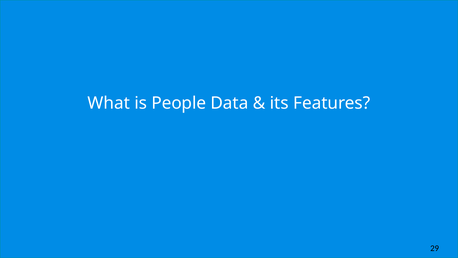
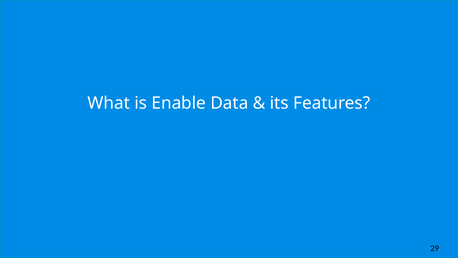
People: People -> Enable (179, 103)
